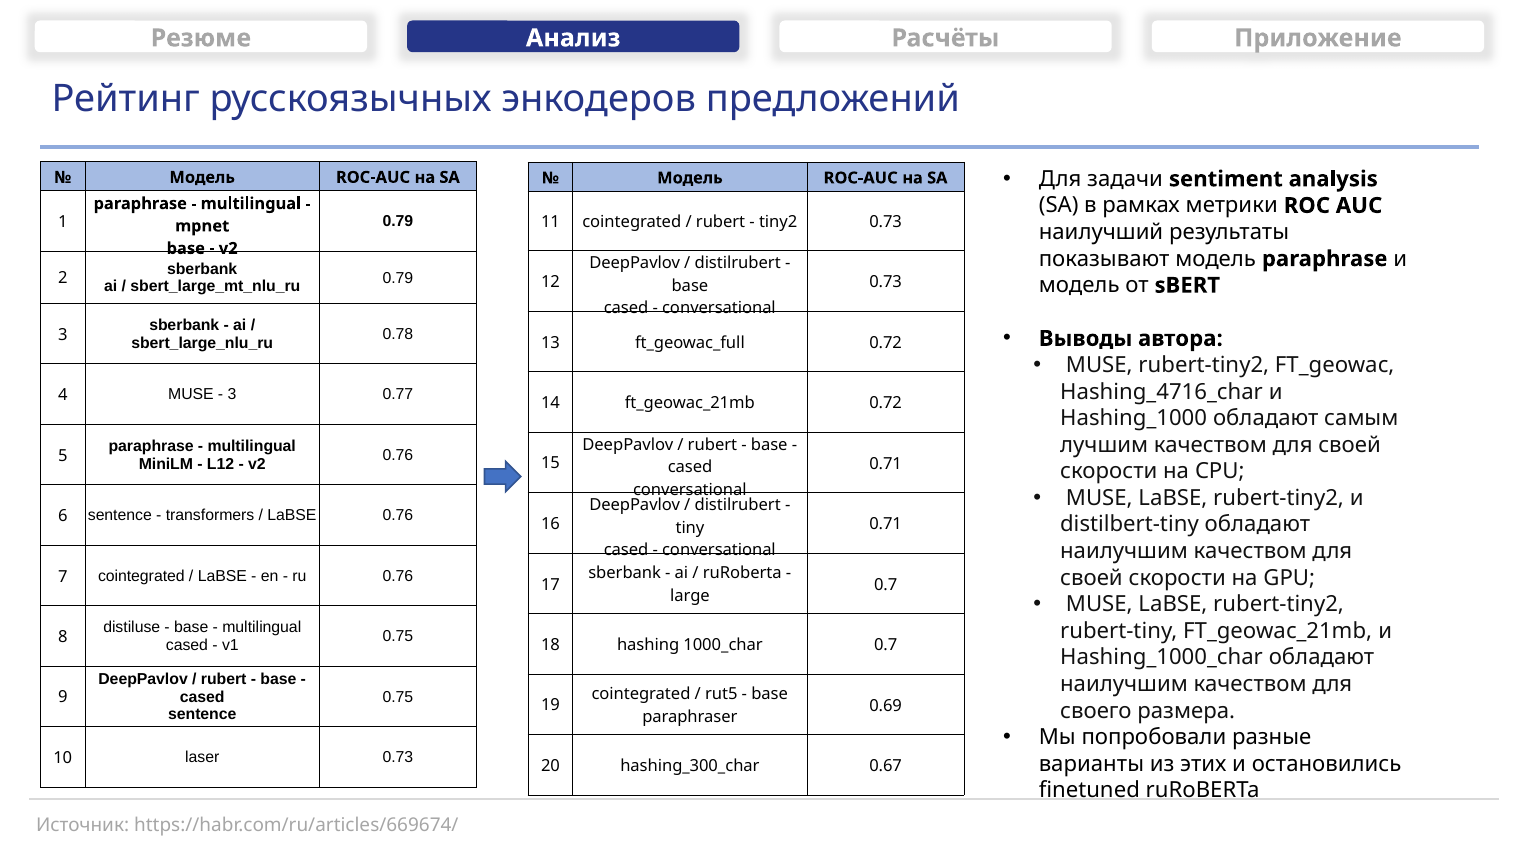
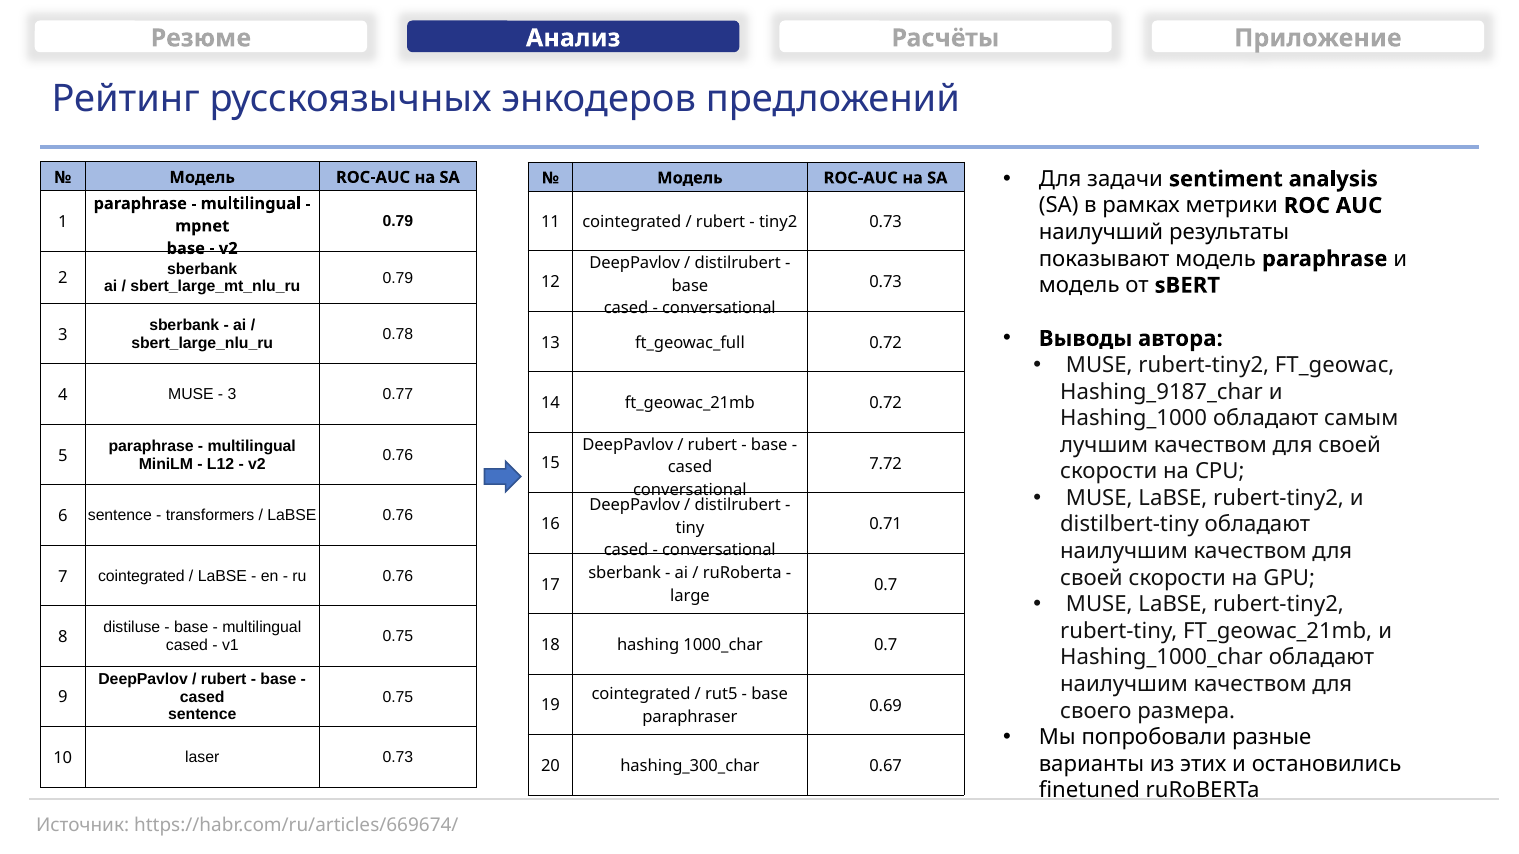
Hashing_4716_char: Hashing_4716_char -> Hashing_9187_char (1162, 392)
0.71: 0.71 -> 7.72 (886, 464)
